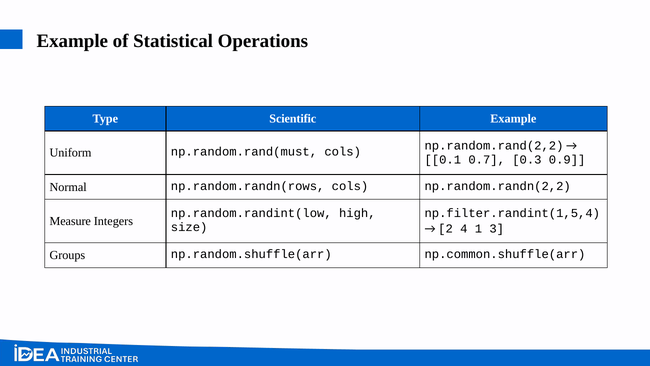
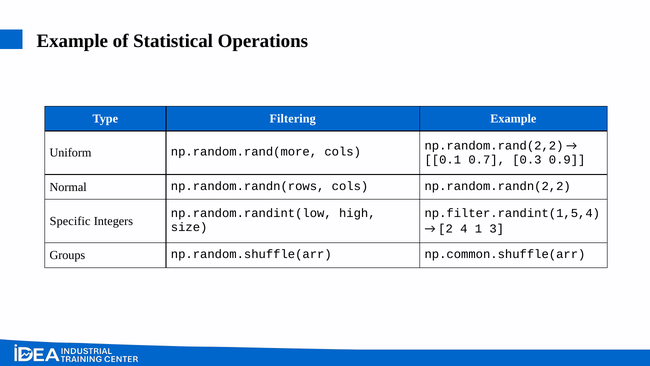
Scientific: Scientific -> Filtering (293, 119)
np.random.rand(must: np.random.rand(must -> np.random.rand(more (244, 152)
Measure: Measure -> Specific (70, 221)
